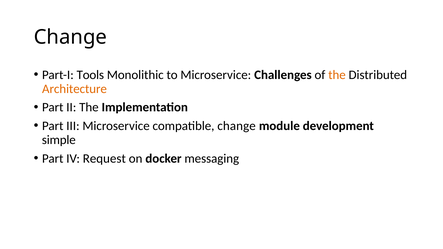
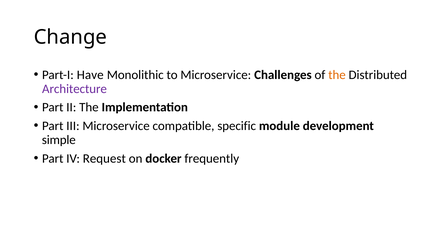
Tools: Tools -> Have (90, 75)
Architecture colour: orange -> purple (74, 89)
compatible change: change -> specific (237, 126)
messaging: messaging -> frequently (212, 159)
